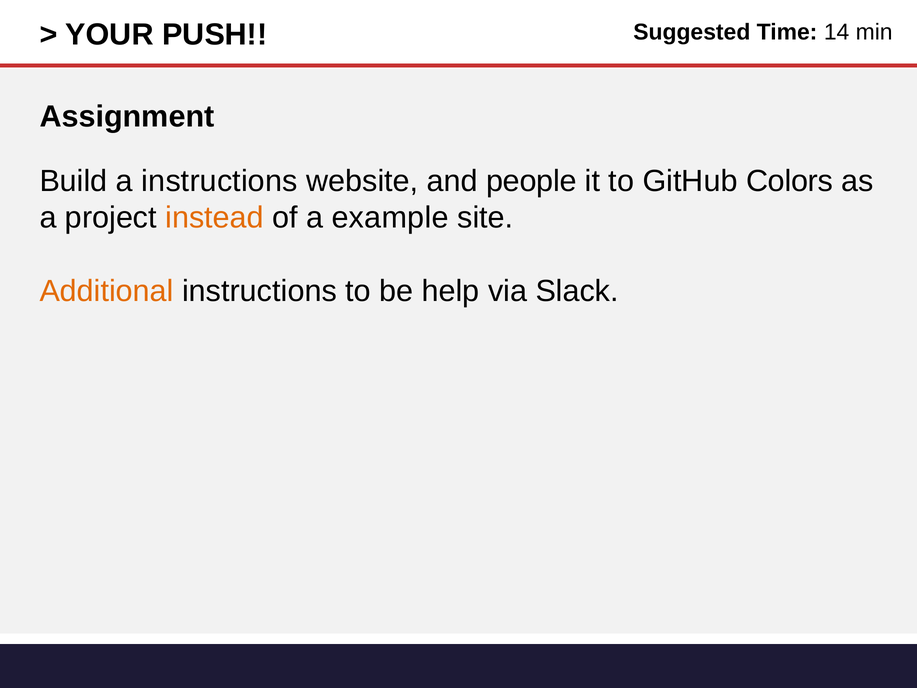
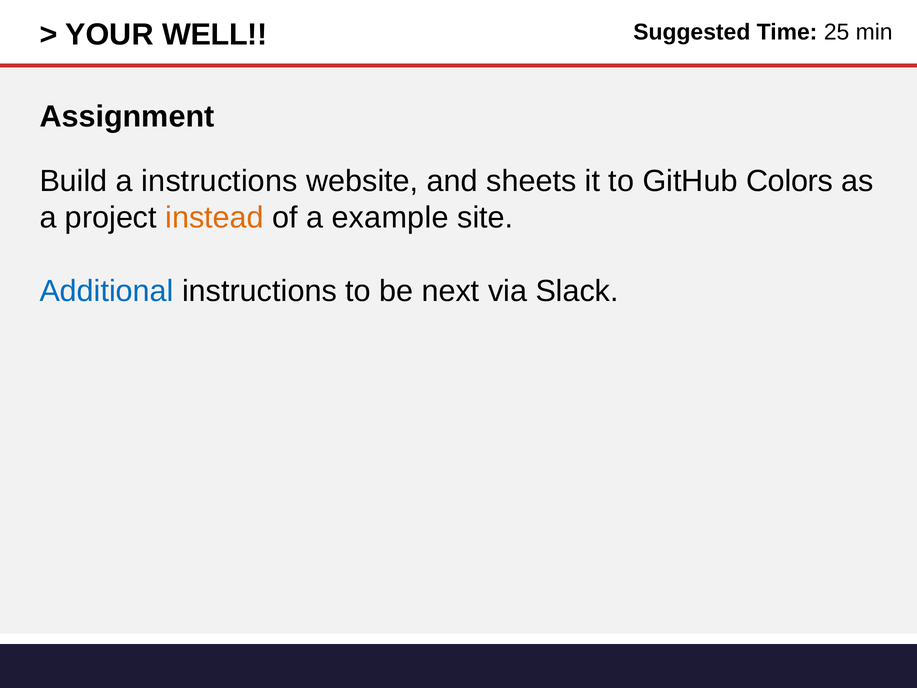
PUSH: PUSH -> WELL (215, 35)
14: 14 -> 25 (837, 32)
people: people -> sheets (531, 181)
Additional colour: orange -> blue (107, 291)
help: help -> next (451, 291)
